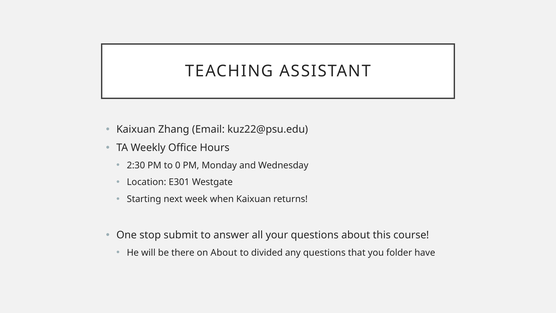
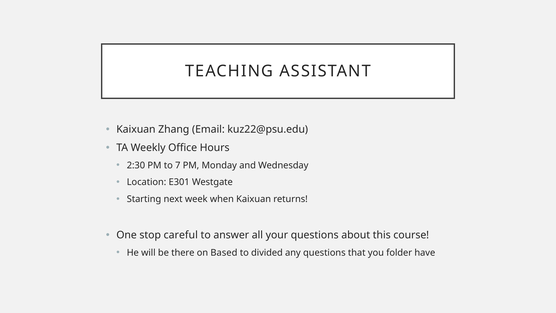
0: 0 -> 7 (178, 165)
submit: submit -> careful (181, 235)
on About: About -> Based (224, 253)
